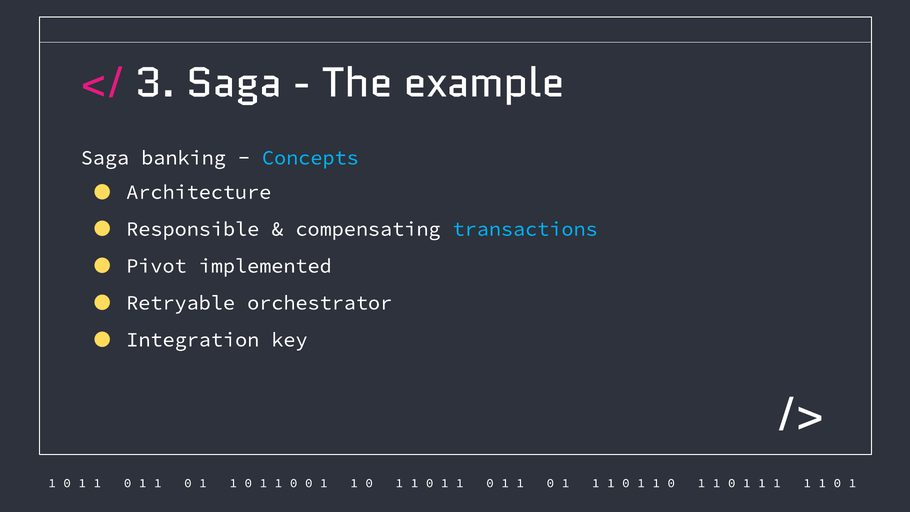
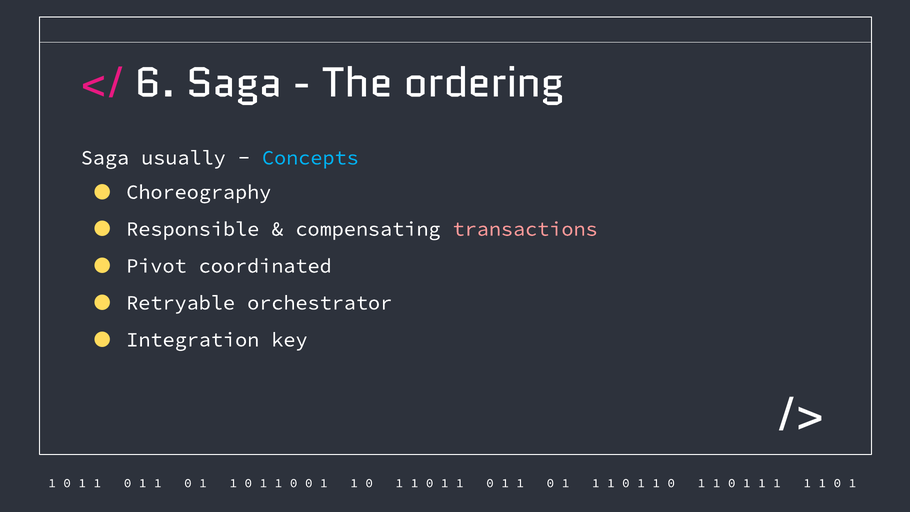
3: 3 -> 6 (155, 83)
example: example -> ordering (484, 83)
banking: banking -> usually (184, 158)
Architecture: Architecture -> Choreography (199, 192)
transactions colour: light blue -> pink (525, 229)
implemented: implemented -> coordinated (265, 266)
